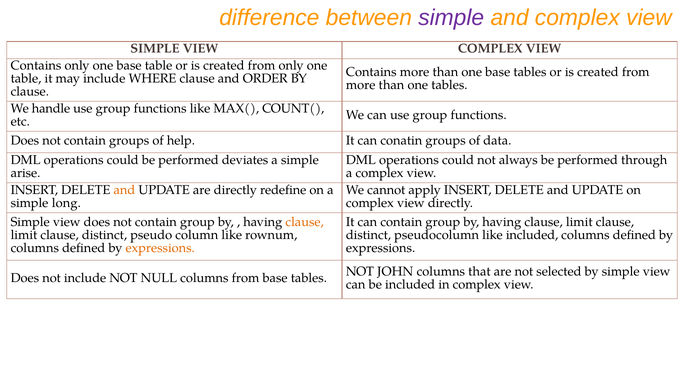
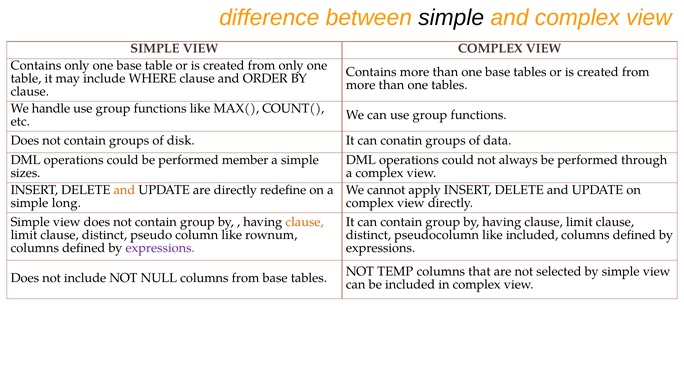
simple colour: purple -> black (451, 18)
help: help -> disk (181, 141)
deviates: deviates -> member (245, 160)
arise: arise -> sizes (26, 173)
expressions colour: orange -> purple (160, 248)
JOHN: JOHN -> TEMP (395, 271)
